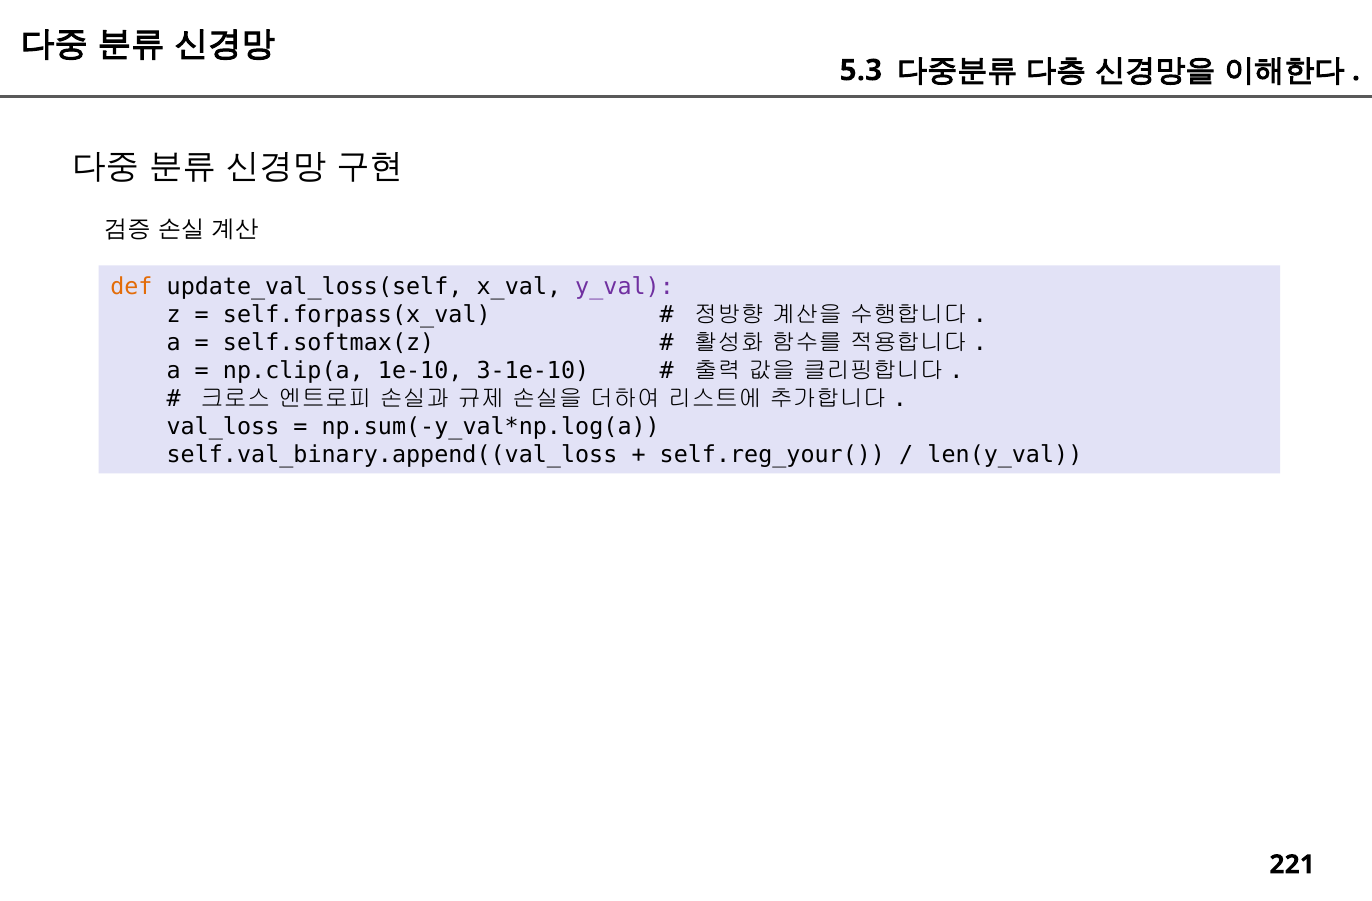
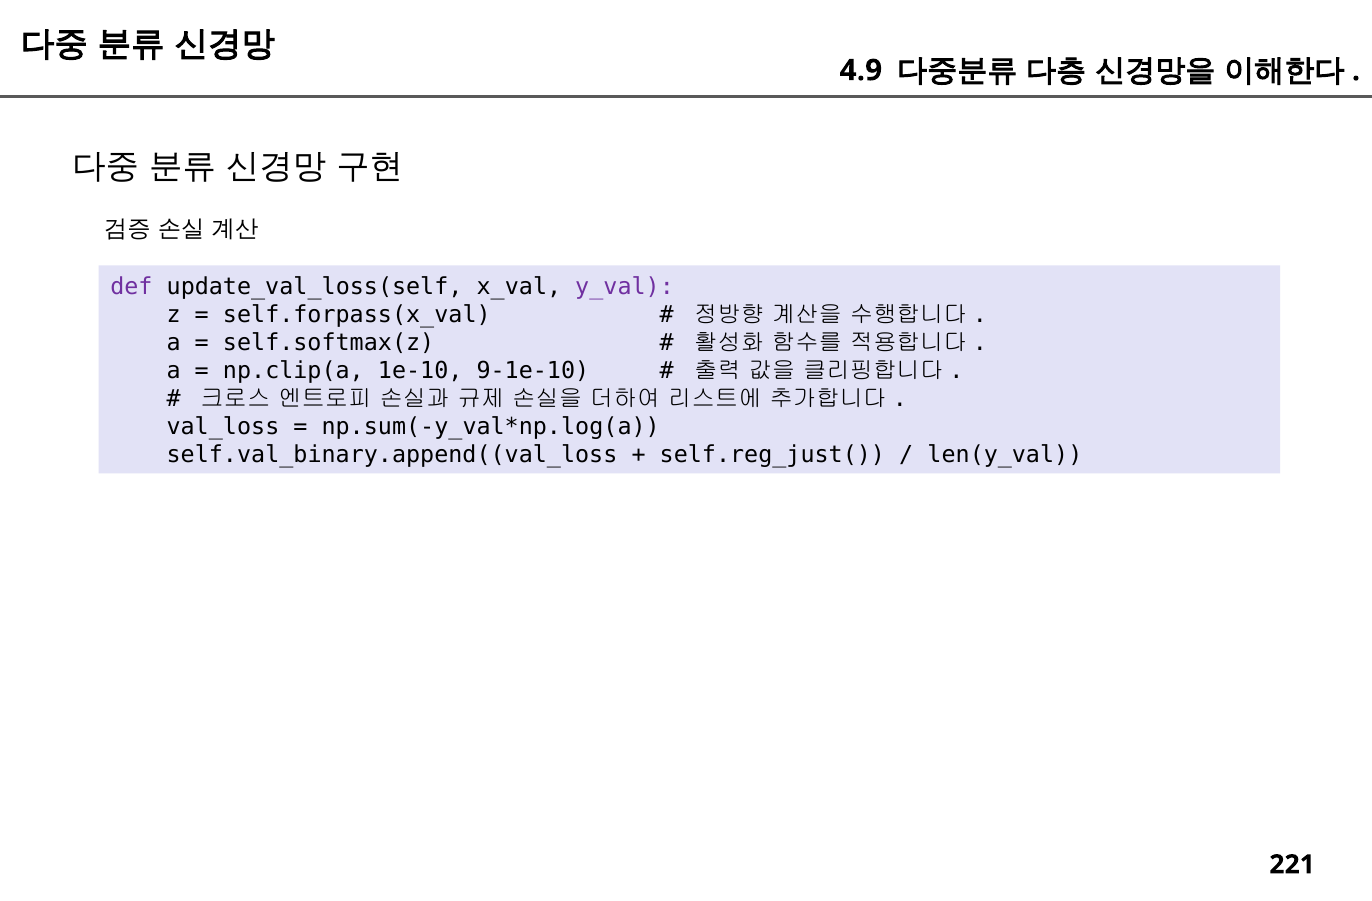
5.3: 5.3 -> 4.9 (861, 70)
def colour: orange -> purple (131, 287)
3-1e-10: 3-1e-10 -> 9-1e-10 (533, 371)
self.reg_your(: self.reg_your( -> self.reg_just( (772, 455)
